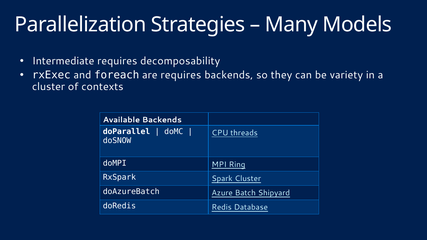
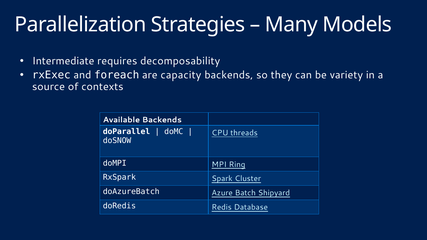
are requires: requires -> capacity (181, 75)
cluster: cluster -> source (48, 87)
